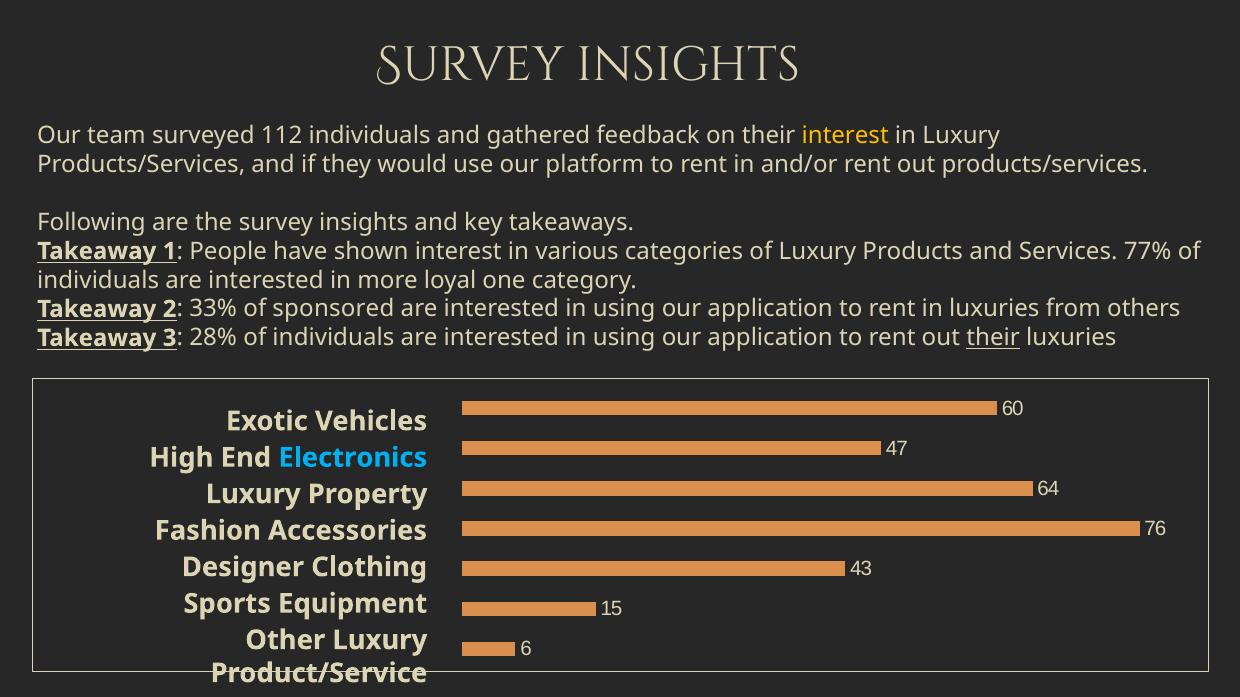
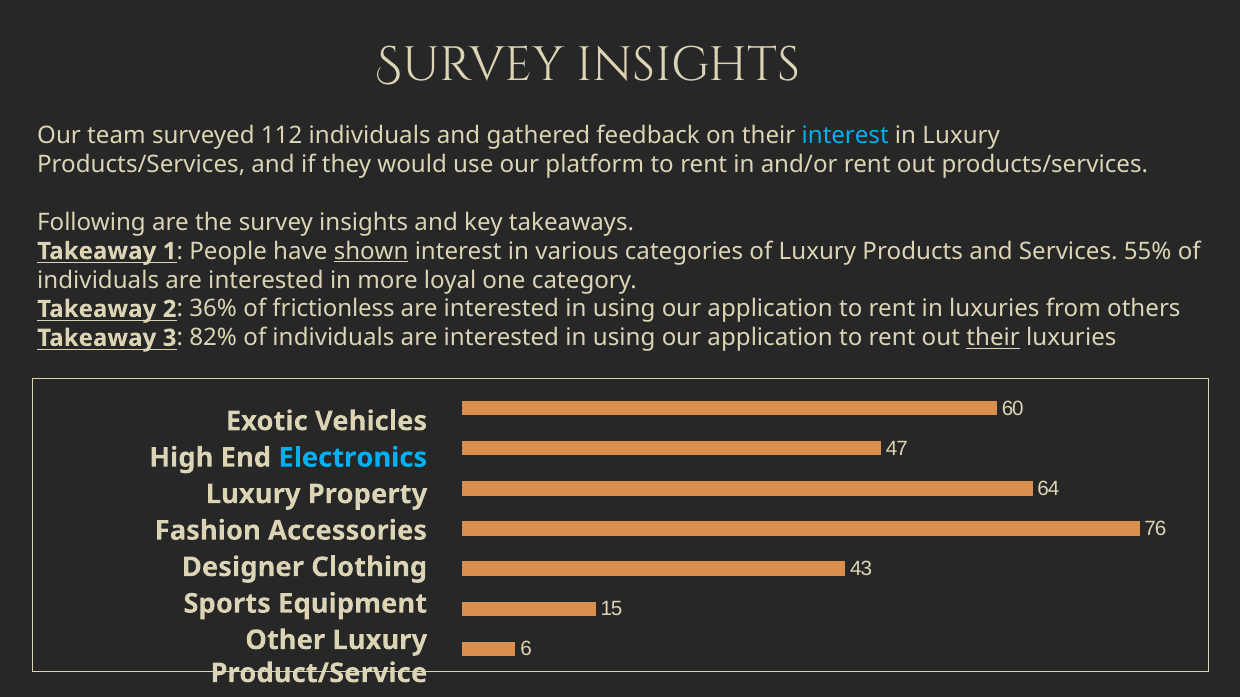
interest colour: yellow -> light blue (845, 136)
shown underline: none -> present (371, 251)
77%: 77% -> 55% (1148, 251)
33%: 33% -> 36% (213, 309)
sponsored: sponsored -> frictionless (334, 309)
28%: 28% -> 82% (213, 338)
